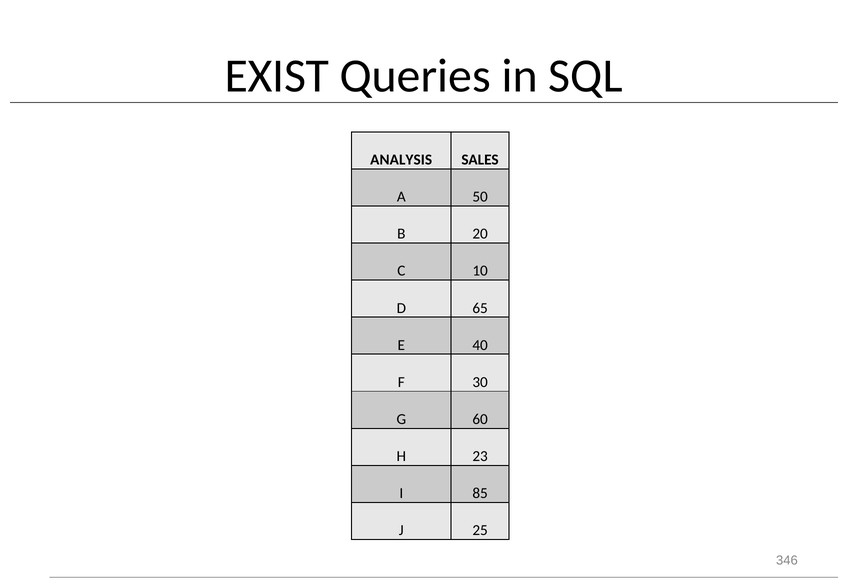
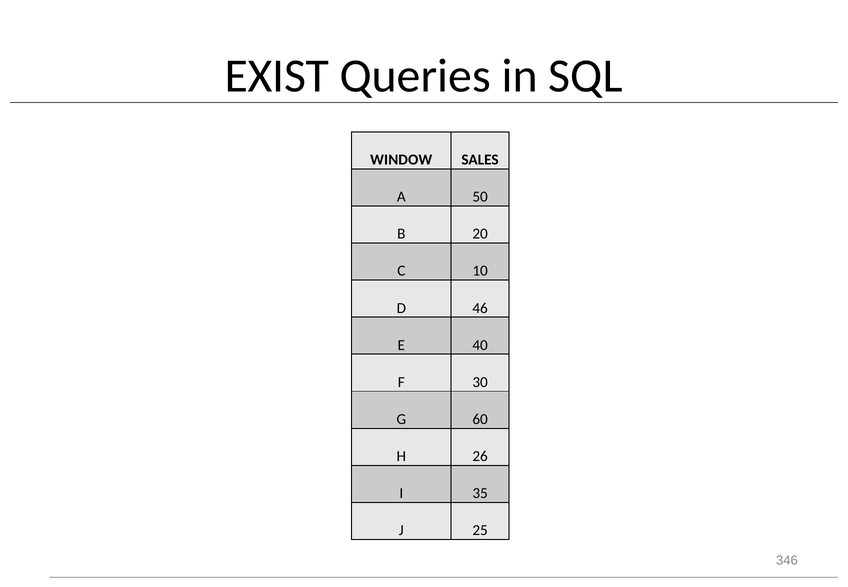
ANALYSIS: ANALYSIS -> WINDOW (401, 160)
65: 65 -> 46 (480, 308)
23: 23 -> 26 (480, 456)
85: 85 -> 35 (480, 493)
